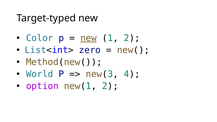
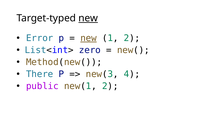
new underline: none -> present (88, 18)
Color: Color -> Error (40, 38)
World: World -> There (40, 74)
option: option -> public (42, 86)
